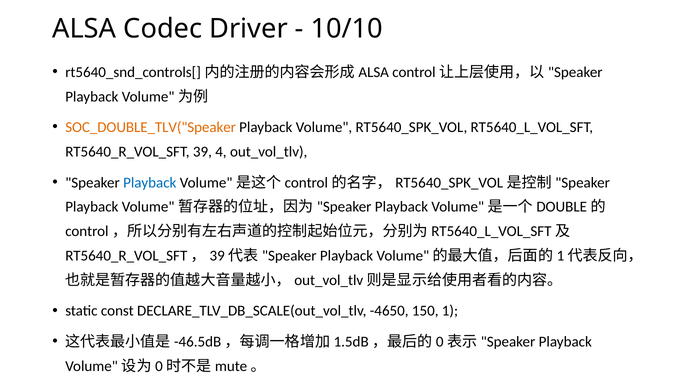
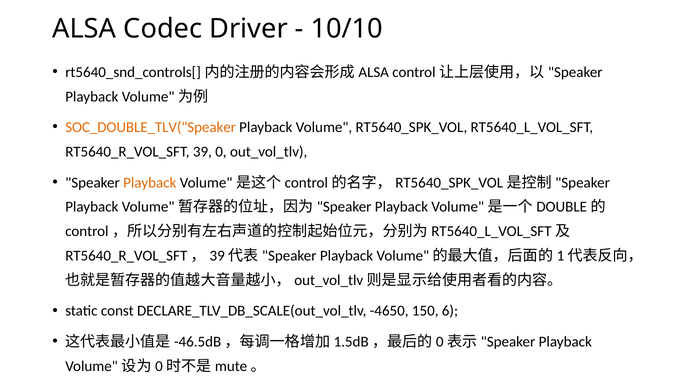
4: 4 -> 0 (221, 152)
Playback colour: blue -> orange (150, 182)
1: 1 -> 6 (450, 310)
